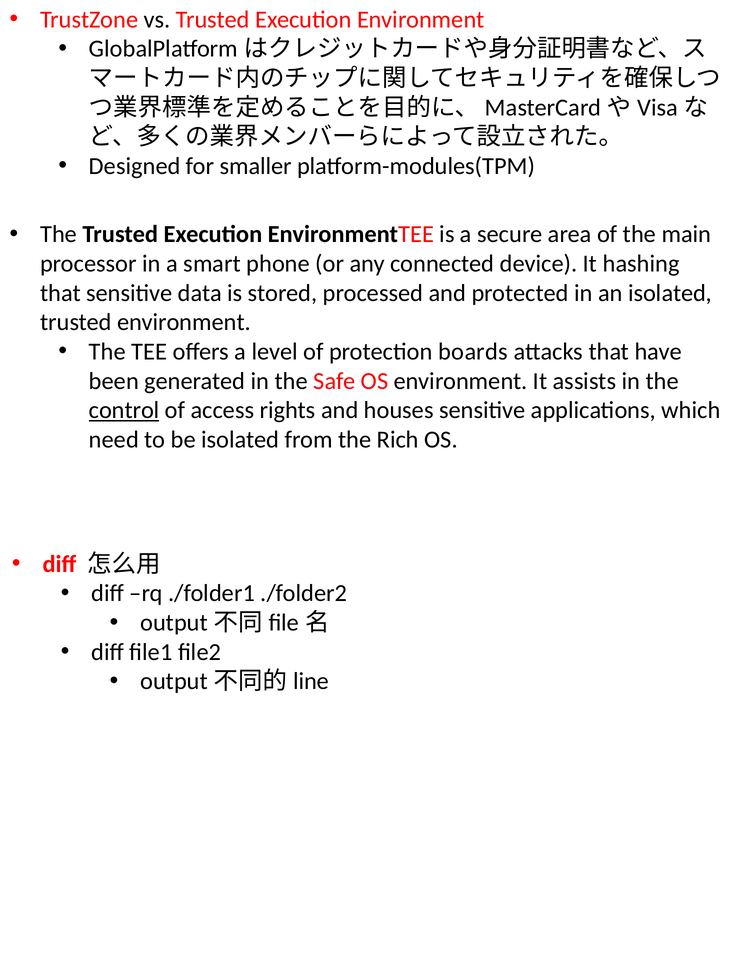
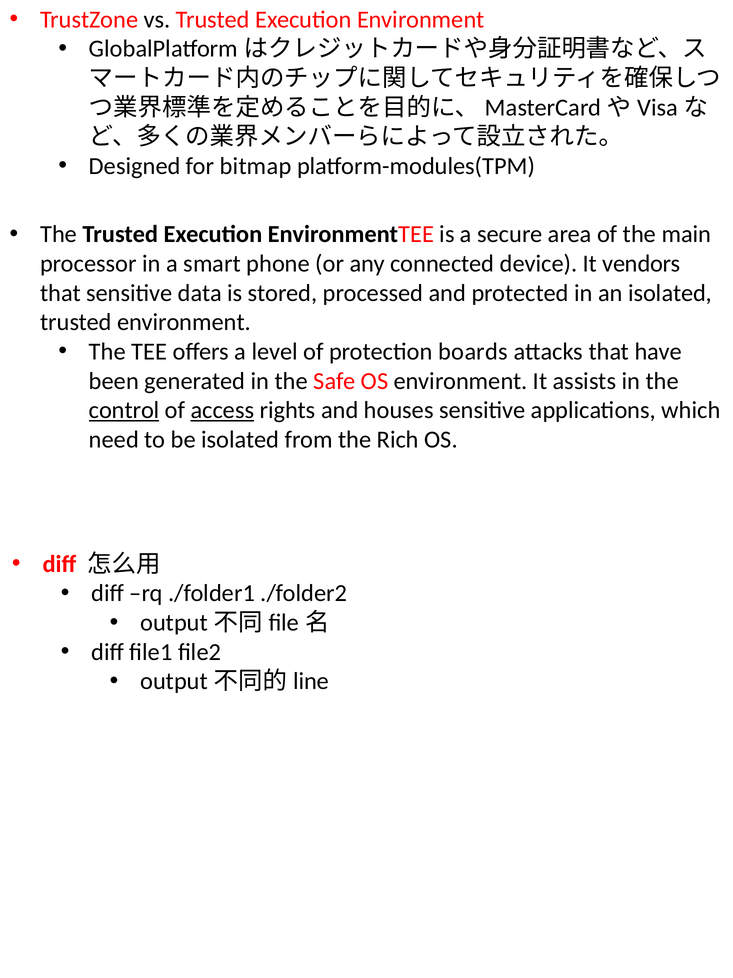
smaller: smaller -> bitmap (256, 166)
hashing: hashing -> vendors (641, 263)
access underline: none -> present (222, 410)
